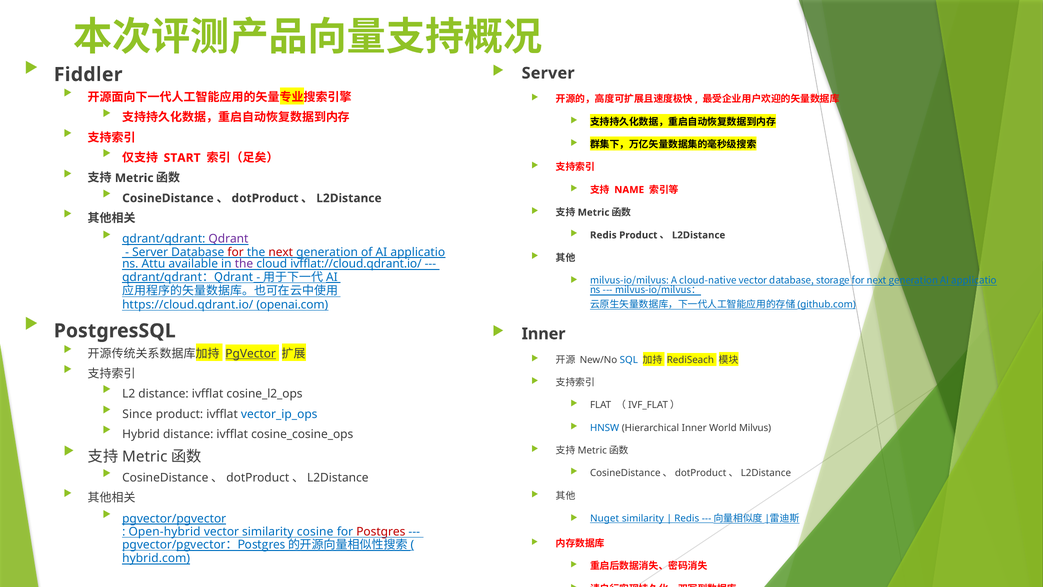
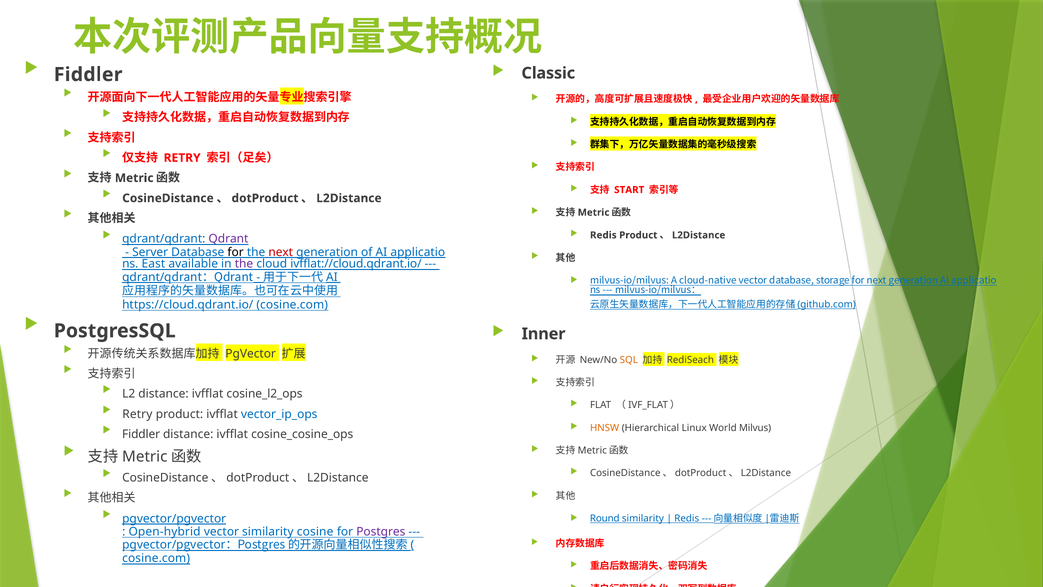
Server: Server -> Classic (548, 73)
START: START -> RETRY (182, 158)
NAME: NAME -> START (629, 190)
for colour: red -> black (236, 252)
Attu: Attu -> East (153, 264)
https://cloud.qdrant.io/ openai.com: openai.com -> cosine.com (292, 305)
PgVector underline: present -> none (251, 353)
SQL colour: blue -> orange (629, 360)
Since: Since -> Retry (137, 414)
HNSW colour: blue -> orange (605, 428)
Hierarchical Inner: Inner -> Linux (694, 428)
Hybrid: Hybrid -> Fiddler (141, 434)
Nuget: Nuget -> Round (605, 518)
Postgres colour: red -> purple (381, 531)
hybrid.com: hybrid.com -> cosine.com (156, 558)
